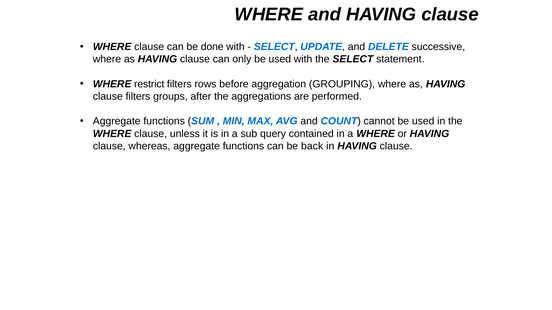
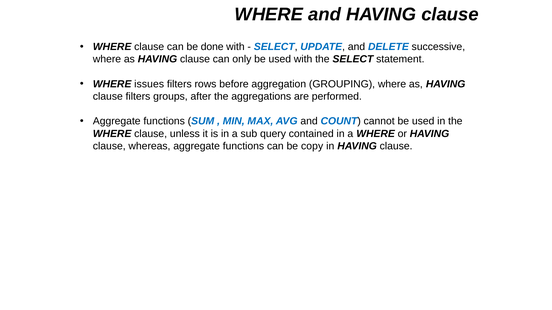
restrict: restrict -> issues (149, 84)
back: back -> copy (312, 146)
